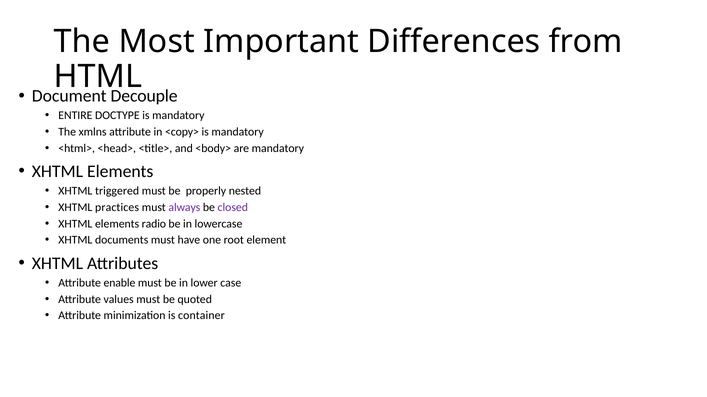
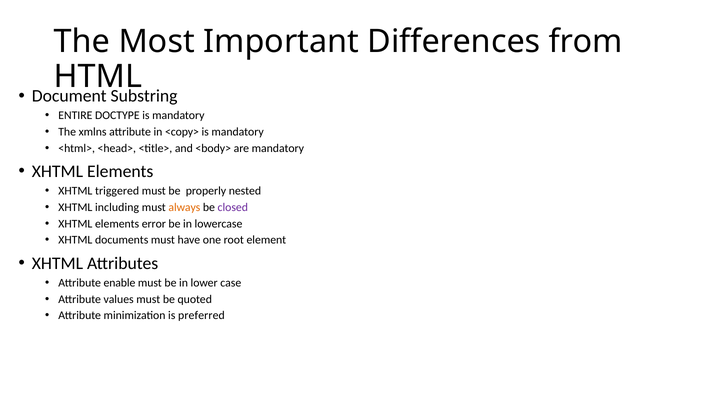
Decouple: Decouple -> Substring (144, 96)
practices: practices -> including (117, 208)
always colour: purple -> orange (184, 208)
radio: radio -> error (154, 224)
container: container -> preferred (201, 316)
